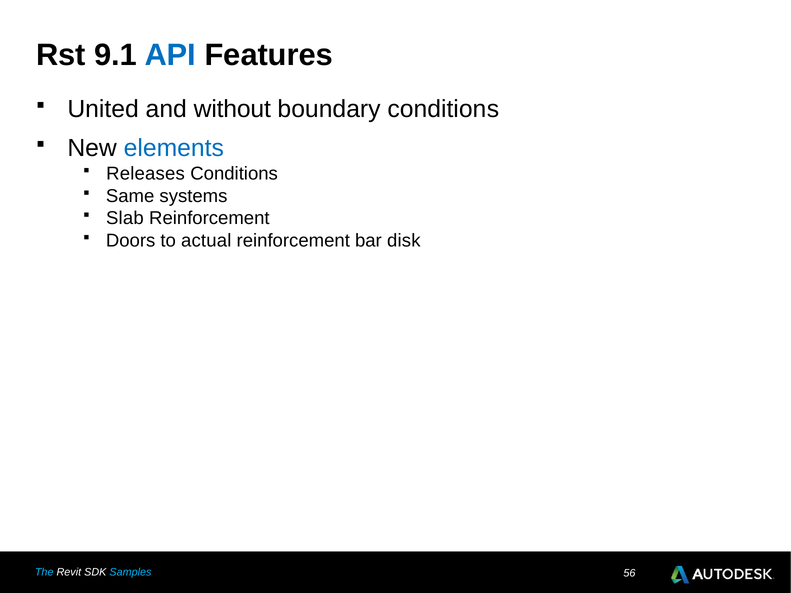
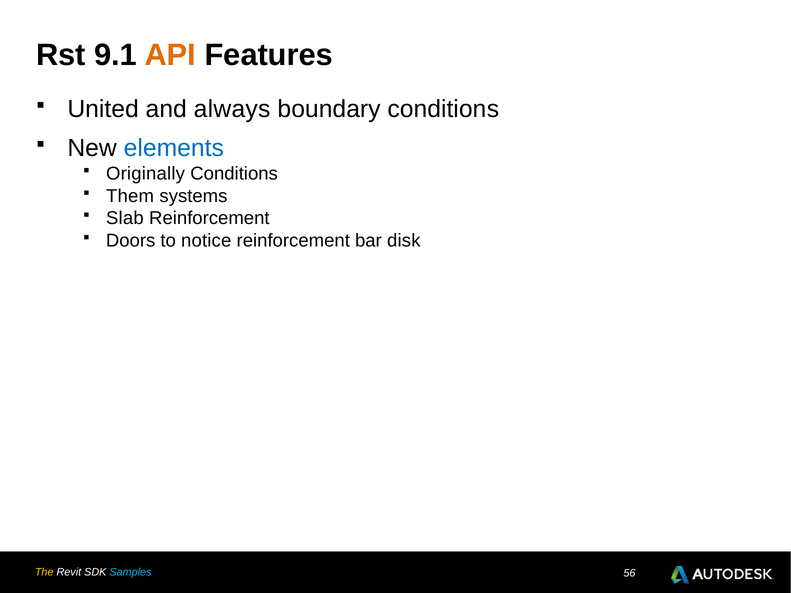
API colour: blue -> orange (170, 55)
without: without -> always (232, 109)
Releases: Releases -> Originally (145, 174)
Same: Same -> Them (130, 196)
actual: actual -> notice (206, 240)
The colour: light blue -> yellow (44, 573)
